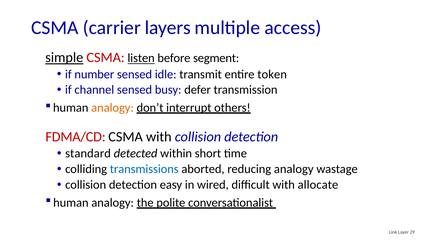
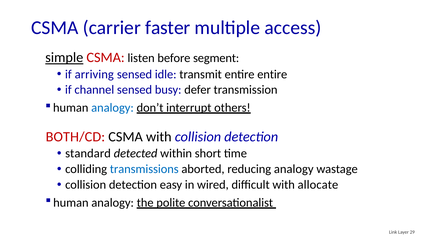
layers: layers -> faster (168, 28)
listen underline: present -> none (141, 58)
number: number -> arriving (94, 74)
entire token: token -> entire (272, 74)
analogy colour: orange -> blue (112, 108)
FDMA/CD: FDMA/CD -> BOTH/CD (75, 137)
